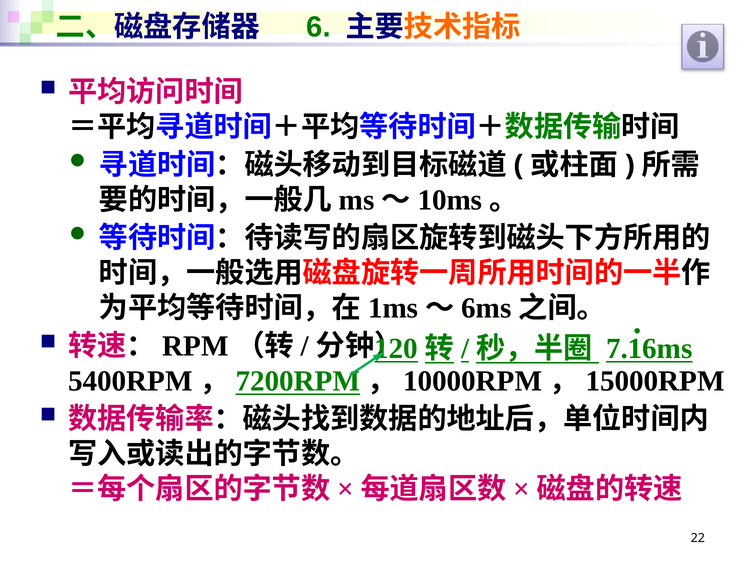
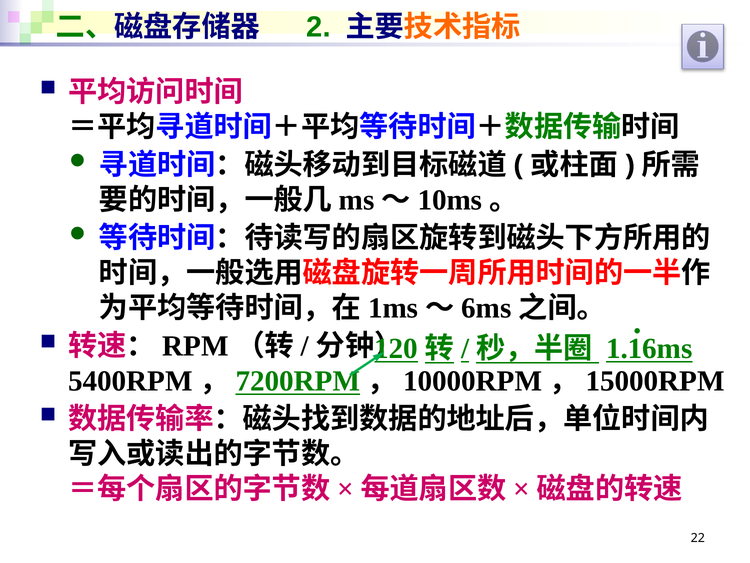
6: 6 -> 2 (319, 27)
7.16ms: 7.16ms -> 1.16ms (649, 349)
